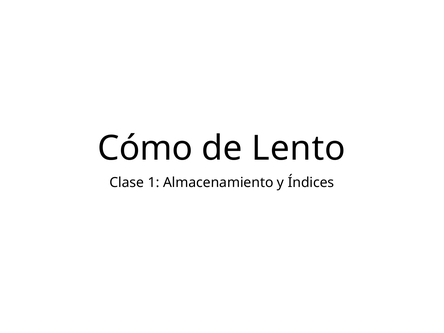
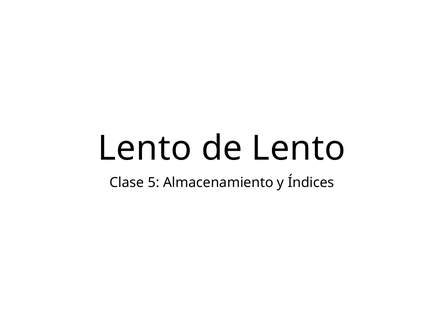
Cómo: Cómo -> Lento (145, 149)
1: 1 -> 5 (154, 183)
